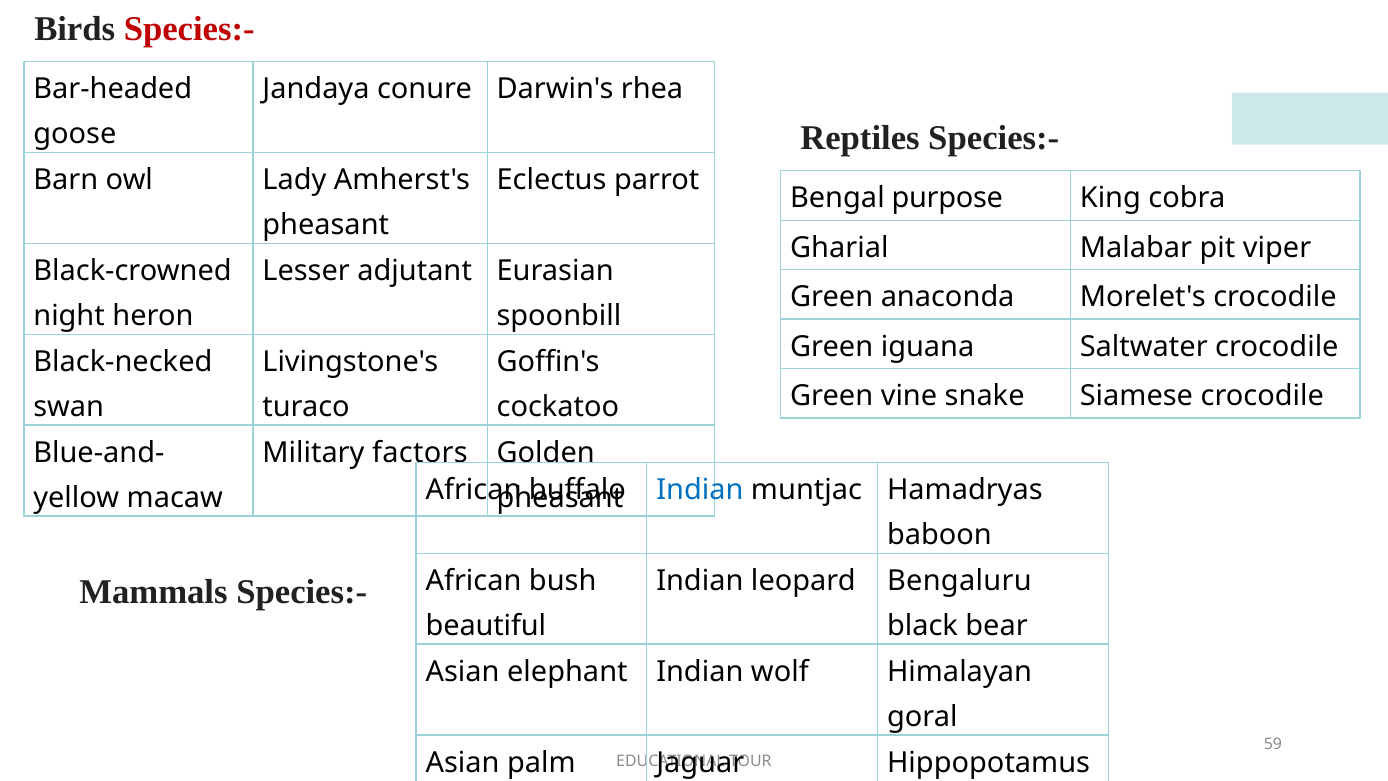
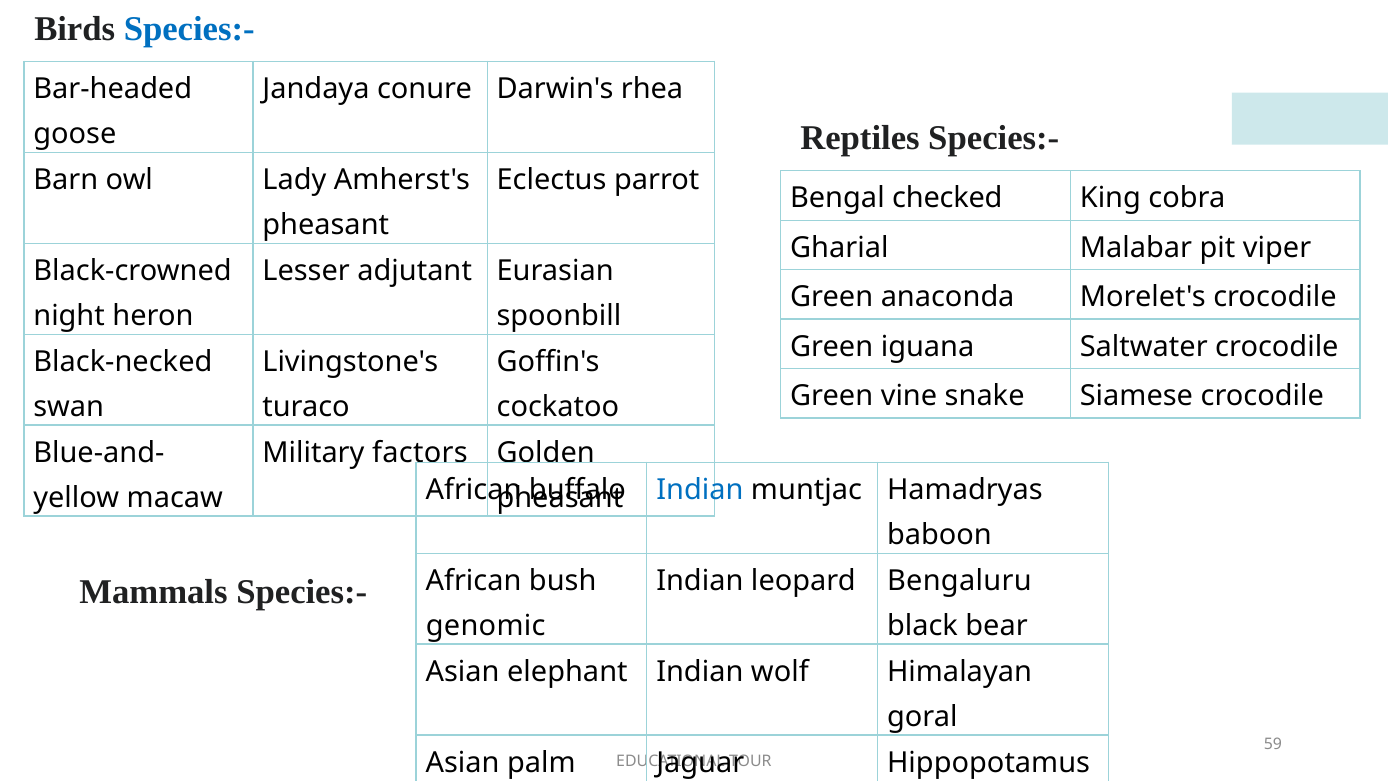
Species:- colour: red -> blue (189, 29)
purpose: purpose -> checked (947, 198)
beautiful: beautiful -> genomic (486, 626)
